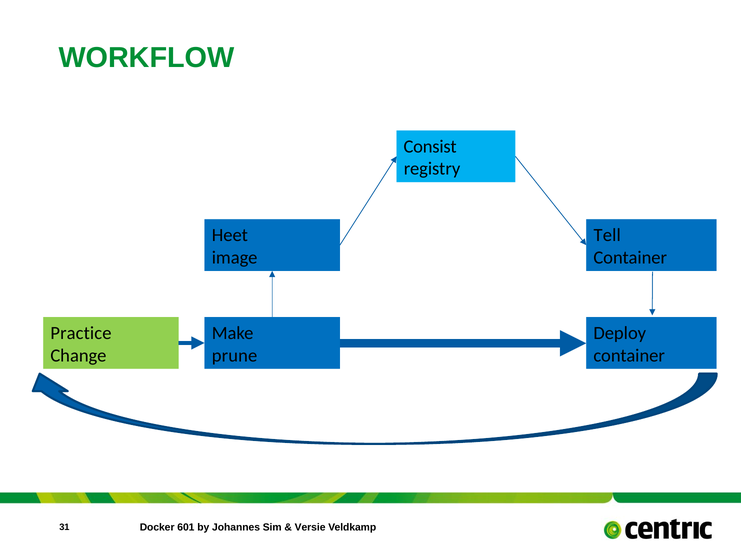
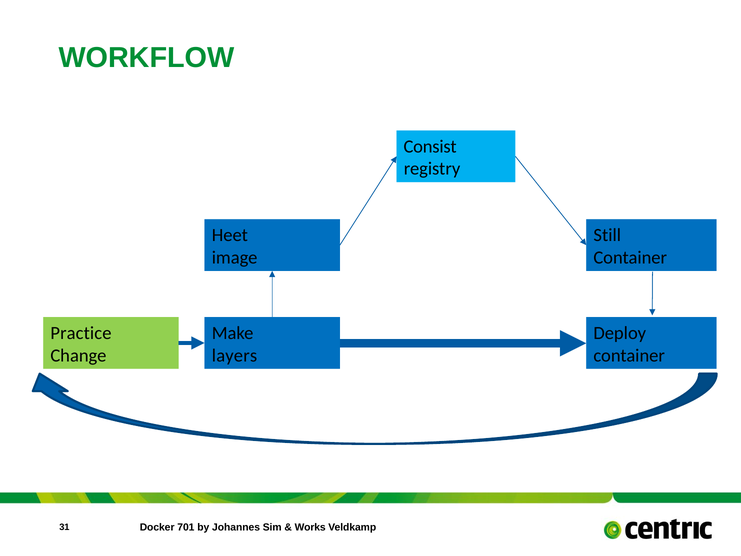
Tell: Tell -> Still (607, 235)
prune: prune -> layers (234, 355)
601: 601 -> 701 (186, 527)
Versie: Versie -> Works (310, 527)
